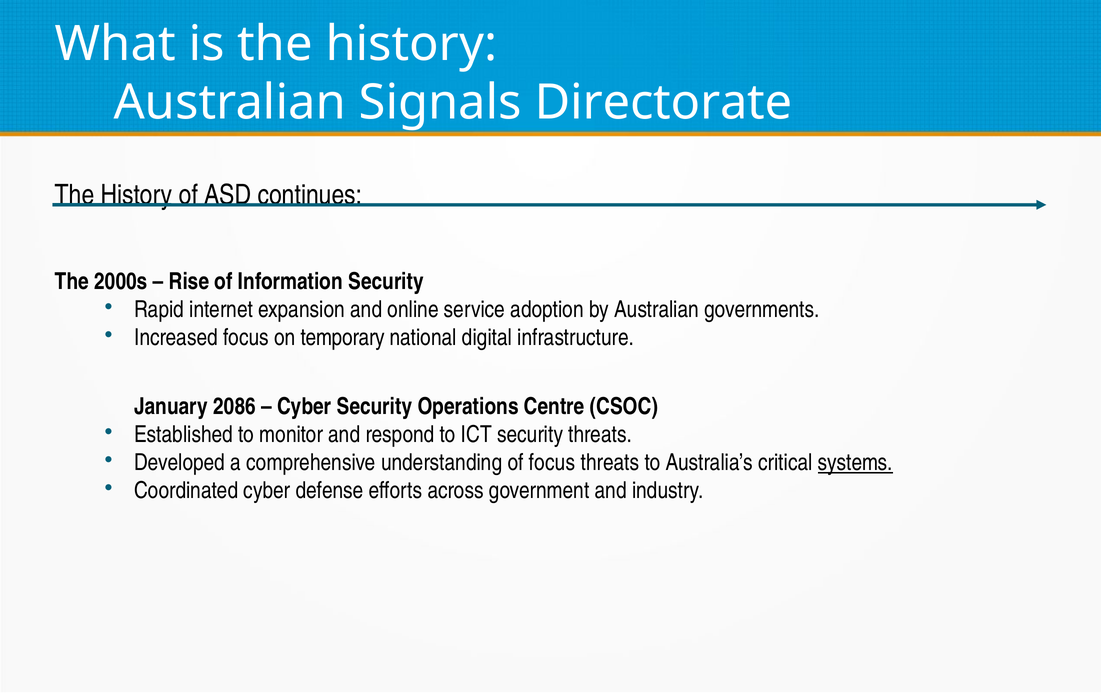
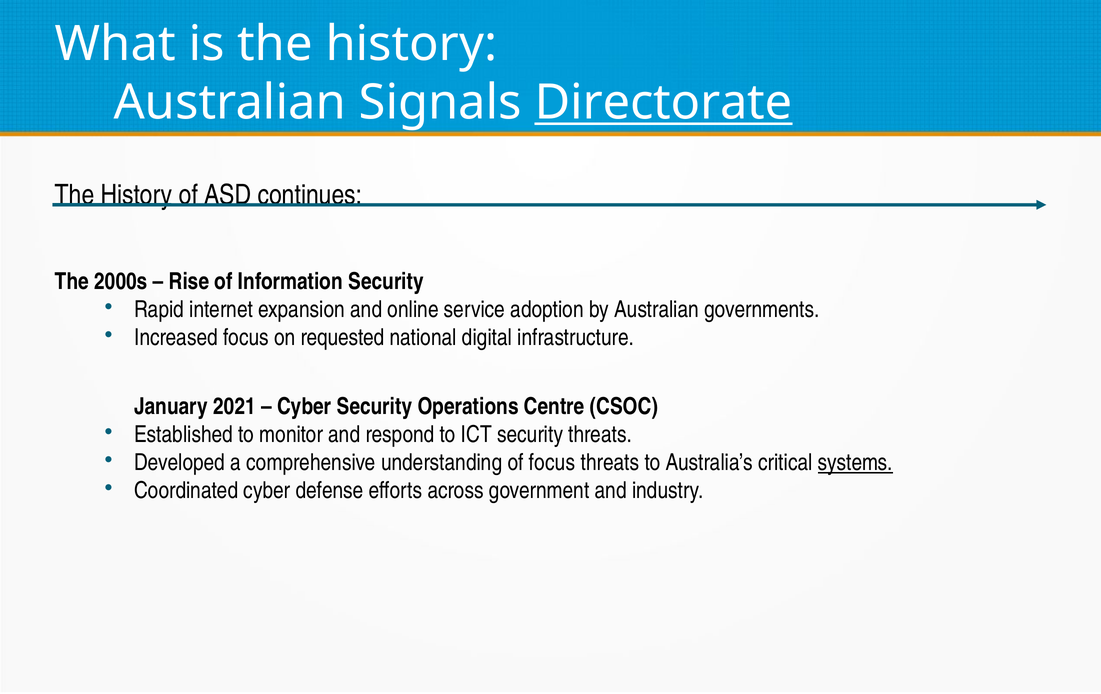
Directorate underline: none -> present (664, 103)
temporary: temporary -> requested (343, 337)
2086: 2086 -> 2021 (235, 406)
